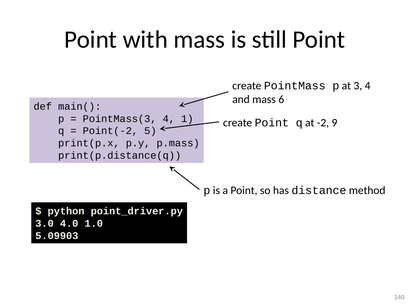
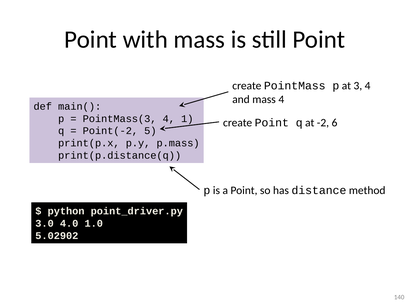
mass 6: 6 -> 4 (281, 100)
9: 9 -> 6 (335, 123)
5.09903: 5.09903 -> 5.02902 (57, 236)
